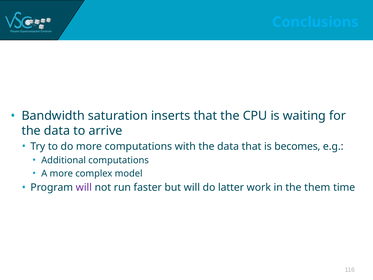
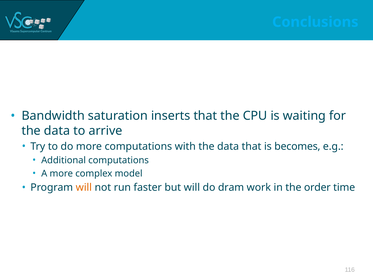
will colour: purple -> orange (84, 187)
latter: latter -> dram (231, 187)
them: them -> order (317, 187)
